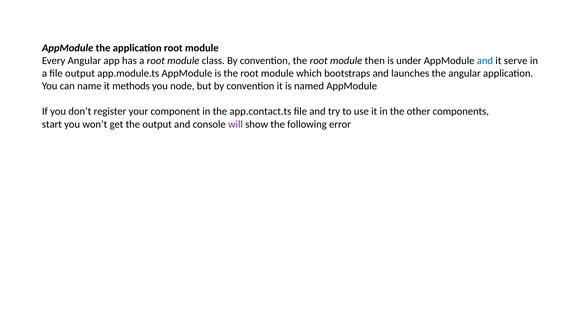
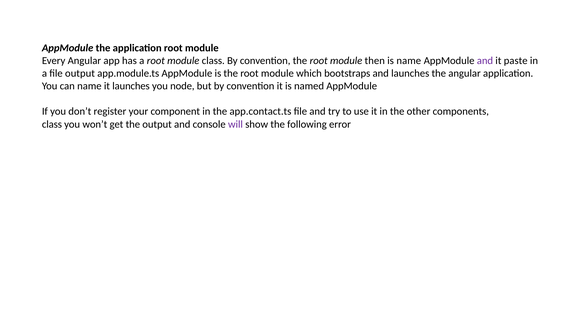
is under: under -> name (409, 61)
and colour: blue -> purple (485, 61)
serve: serve -> paste (516, 61)
it methods: methods -> launches (131, 86)
start: start -> class (52, 124)
